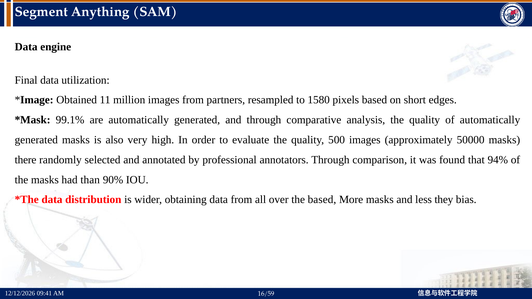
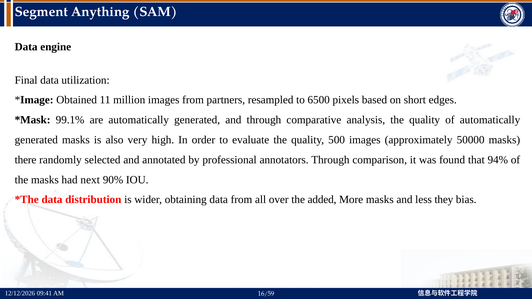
1580: 1580 -> 6500 (319, 100)
than: than -> next (90, 180)
the based: based -> added (322, 200)
